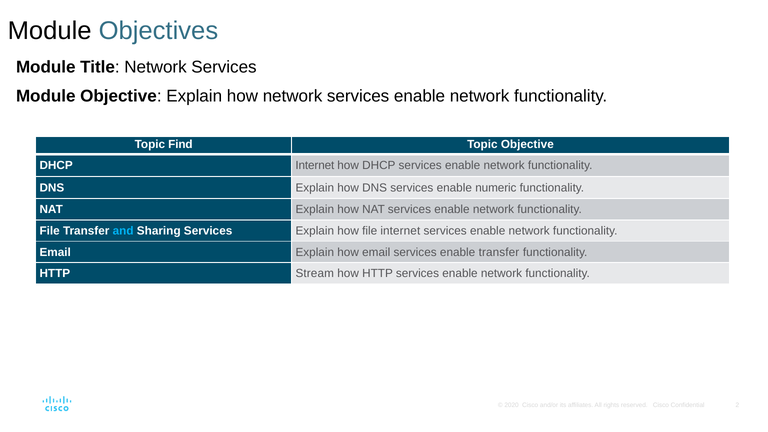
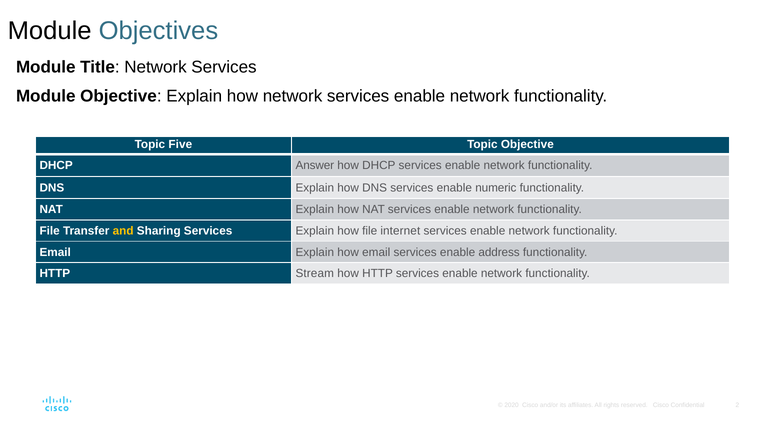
Find: Find -> Five (180, 144)
DHCP Internet: Internet -> Answer (315, 166)
and colour: light blue -> yellow (123, 231)
enable transfer: transfer -> address (499, 252)
